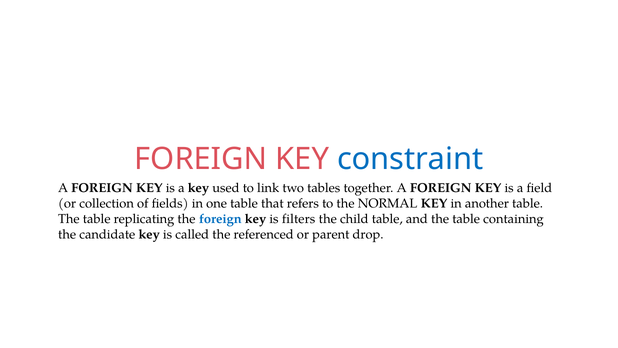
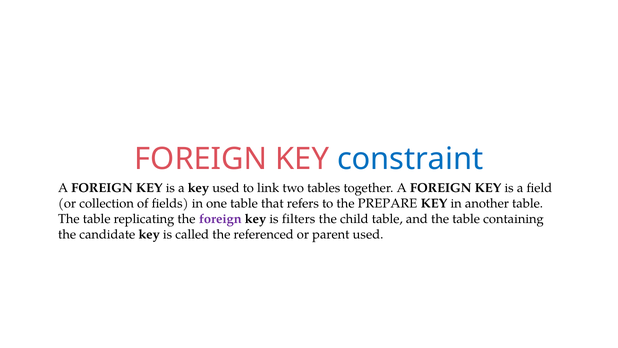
NORMAL: NORMAL -> PREPARE (387, 203)
foreign colour: blue -> purple (220, 219)
parent drop: drop -> used (368, 234)
